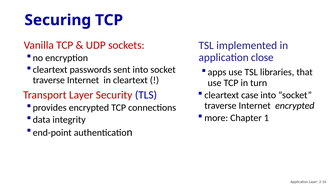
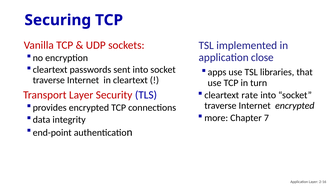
case: case -> rate (250, 95)
1: 1 -> 7 (266, 118)
